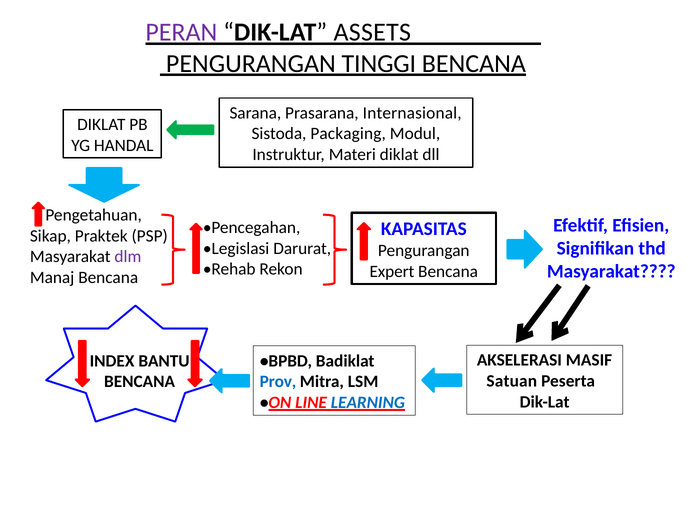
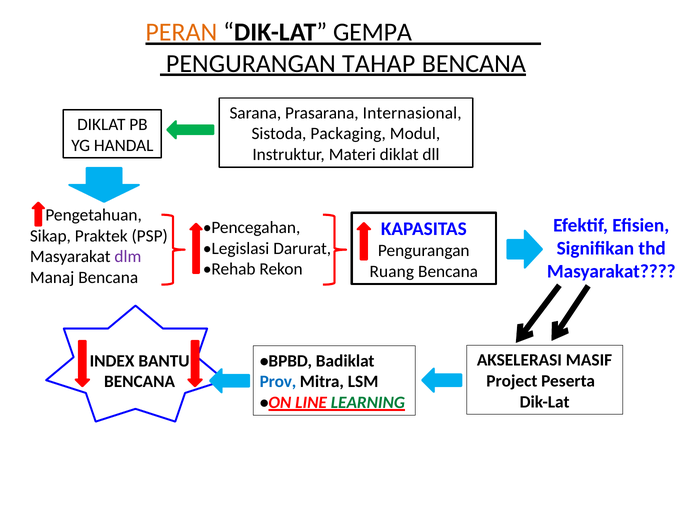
PERAN colour: purple -> orange (181, 32)
ASSETS: ASSETS -> GEMPA (373, 32)
TINGGI: TINGGI -> TAHAP (379, 64)
Expert: Expert -> Ruang (392, 272)
Satuan: Satuan -> Project (512, 381)
LEARNING colour: blue -> green (368, 402)
